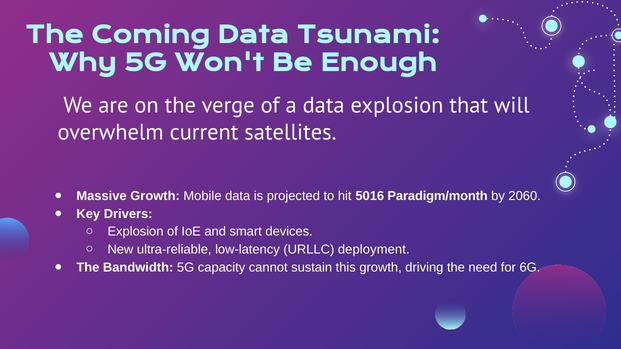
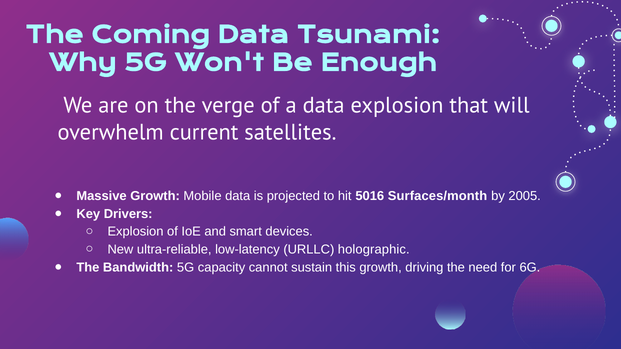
Paradigm/month: Paradigm/month -> Surfaces/month (437, 196)
2060: 2060 -> 2005 (525, 196)
deployment: deployment -> holographic (374, 250)
